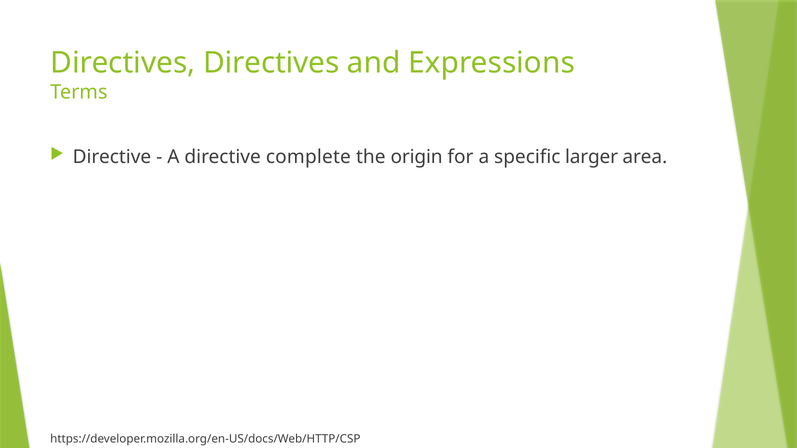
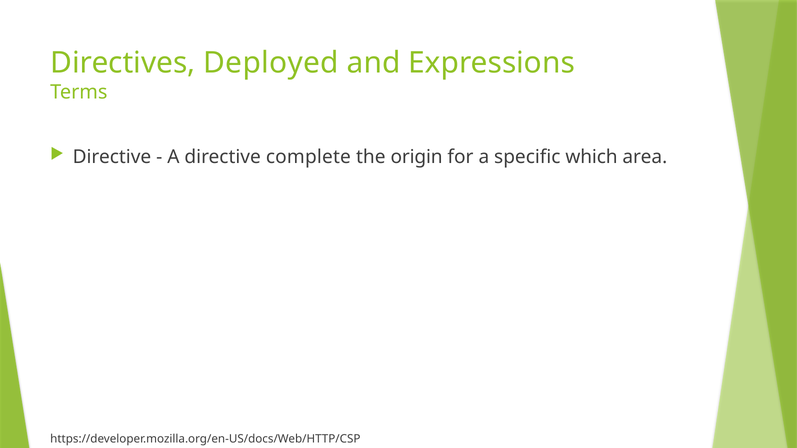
Directives Directives: Directives -> Deployed (271, 63)
larger: larger -> which (592, 157)
